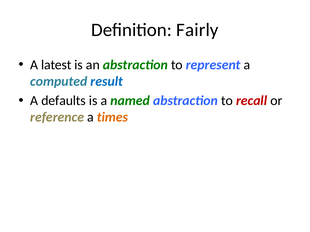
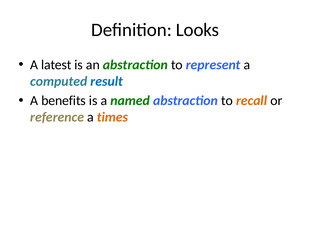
Fairly: Fairly -> Looks (198, 30)
defaults: defaults -> benefits (64, 101)
recall colour: red -> orange (252, 101)
